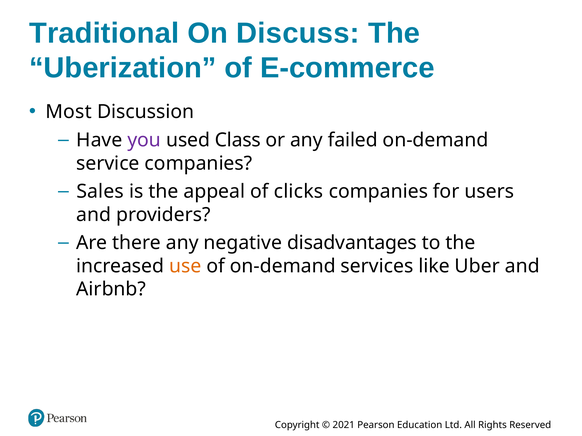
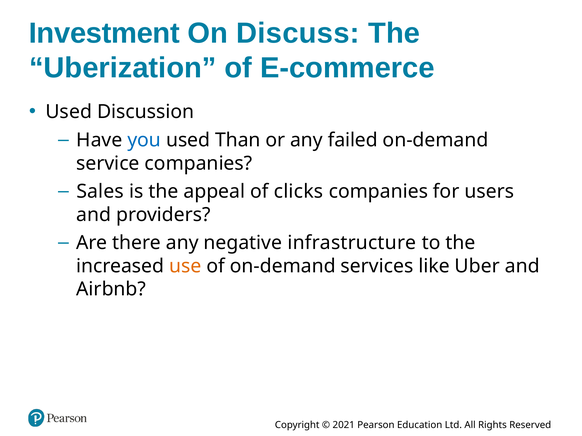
Traditional: Traditional -> Investment (104, 33)
Most: Most -> Used (69, 112)
you colour: purple -> blue (144, 140)
Class: Class -> Than (238, 140)
disadvantages: disadvantages -> infrastructure (352, 243)
